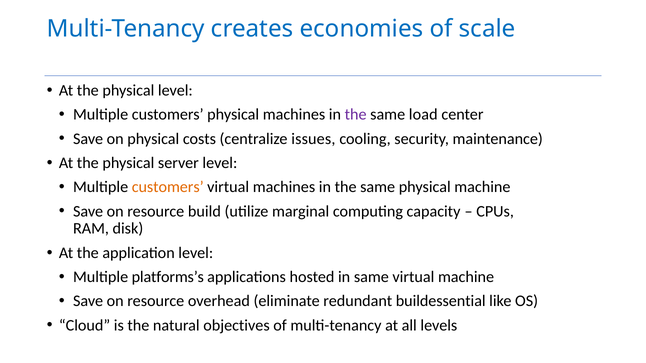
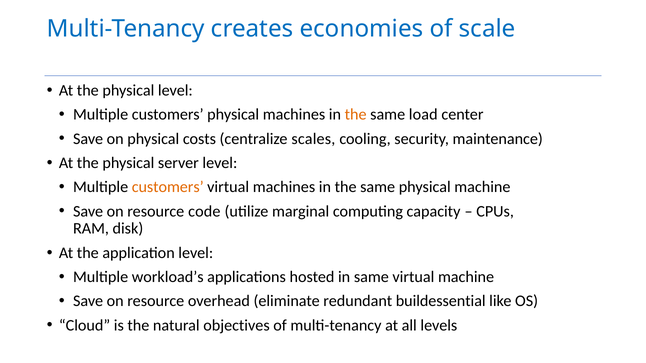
the colour: purple -> orange (356, 115)
issues: issues -> scales (313, 139)
build: build -> code (204, 211)
platforms’s: platforms’s -> workload’s (168, 277)
